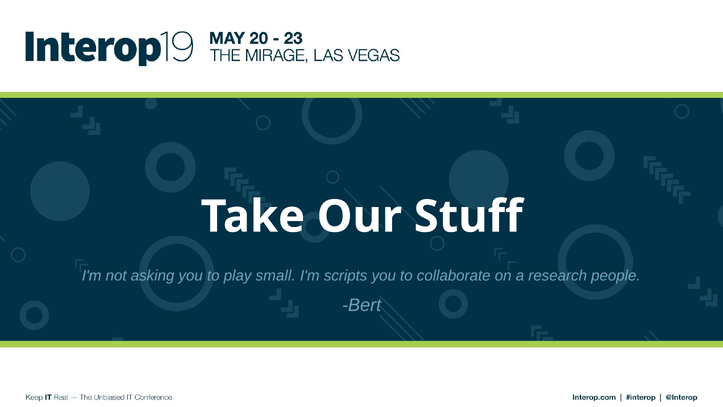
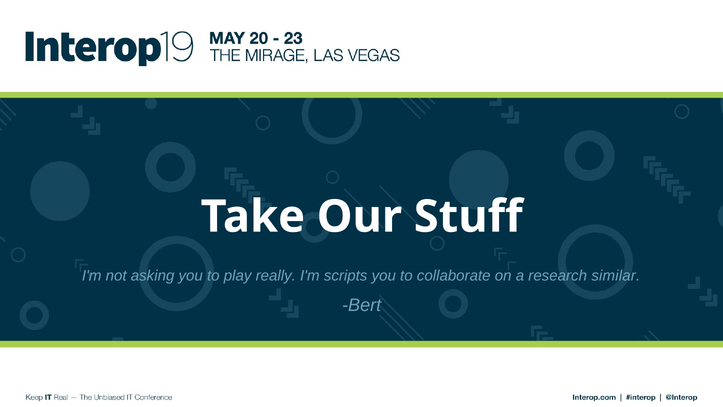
small: small -> really (276, 275)
people: people -> similar (616, 275)
